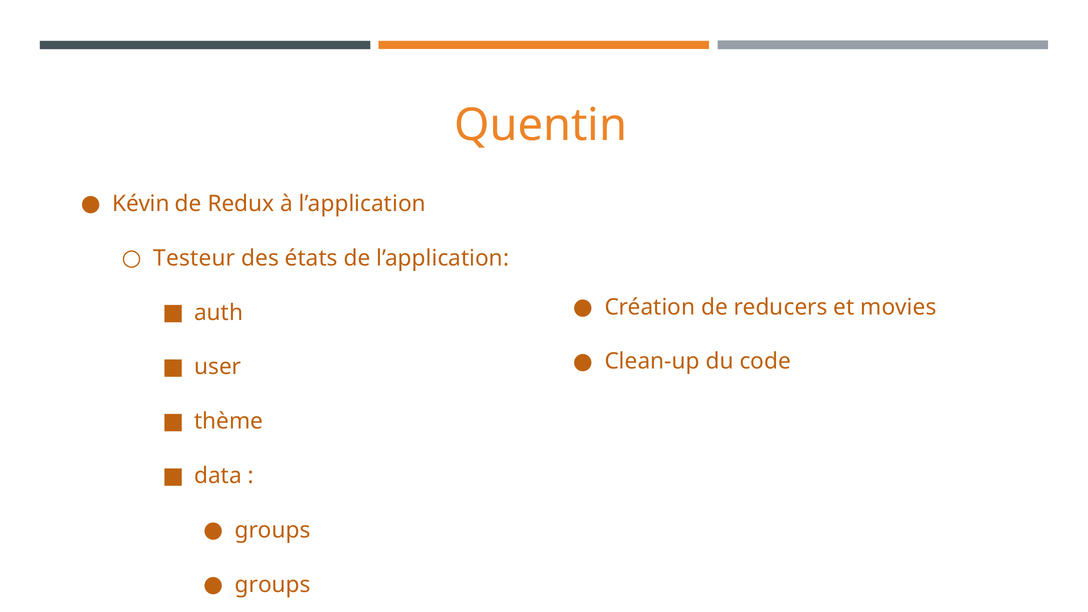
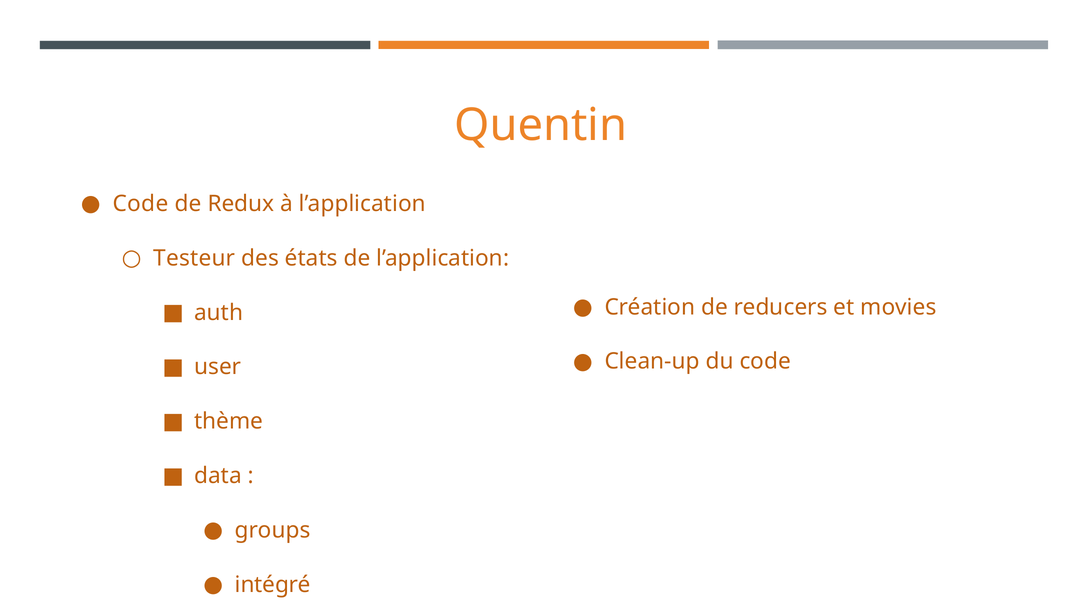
Kévin: Kévin -> Code (141, 204)
groups: groups -> intégré (273, 585)
